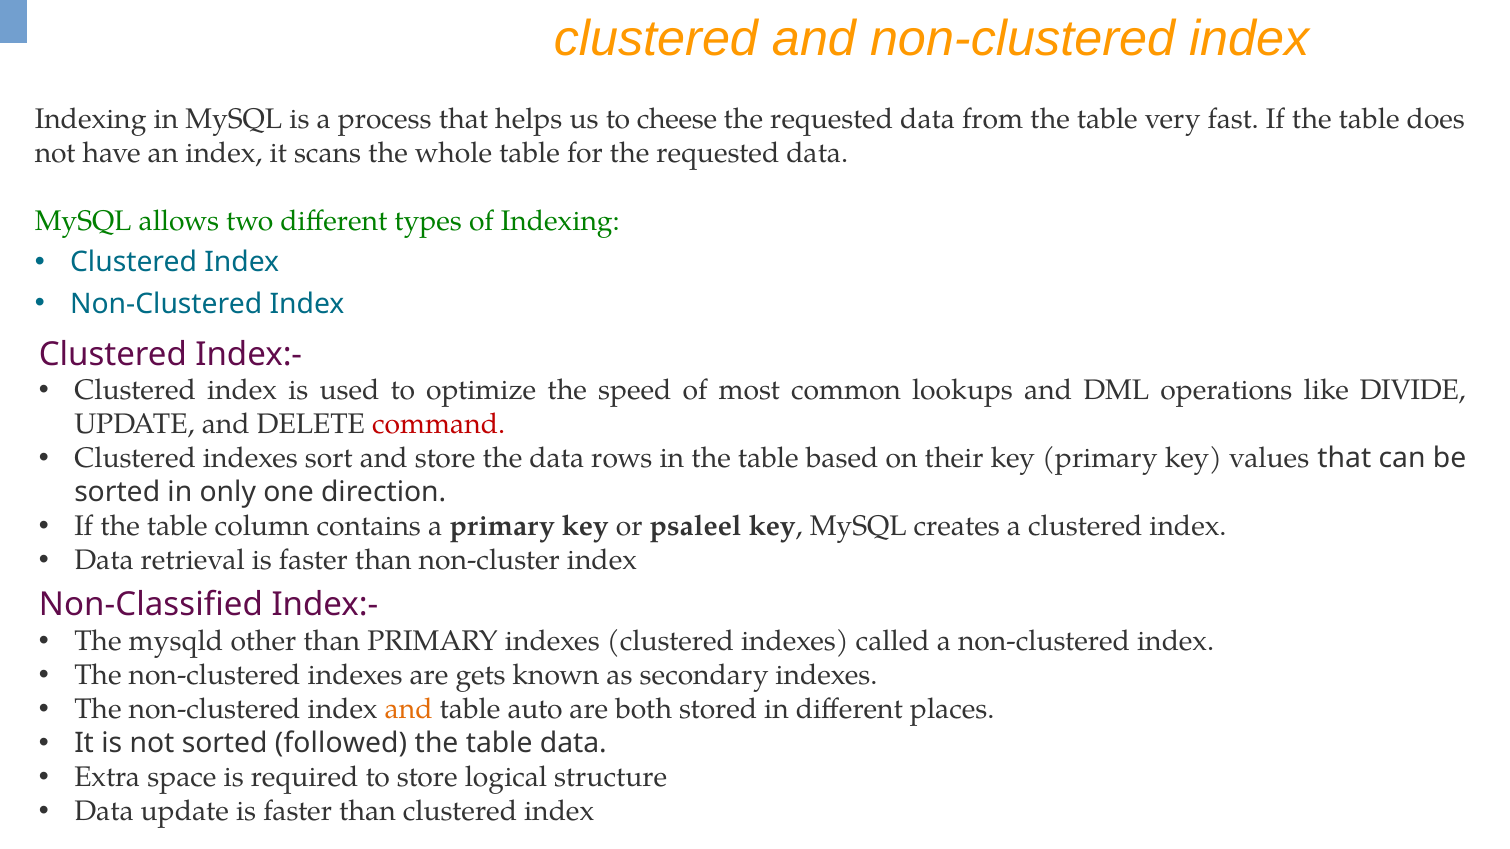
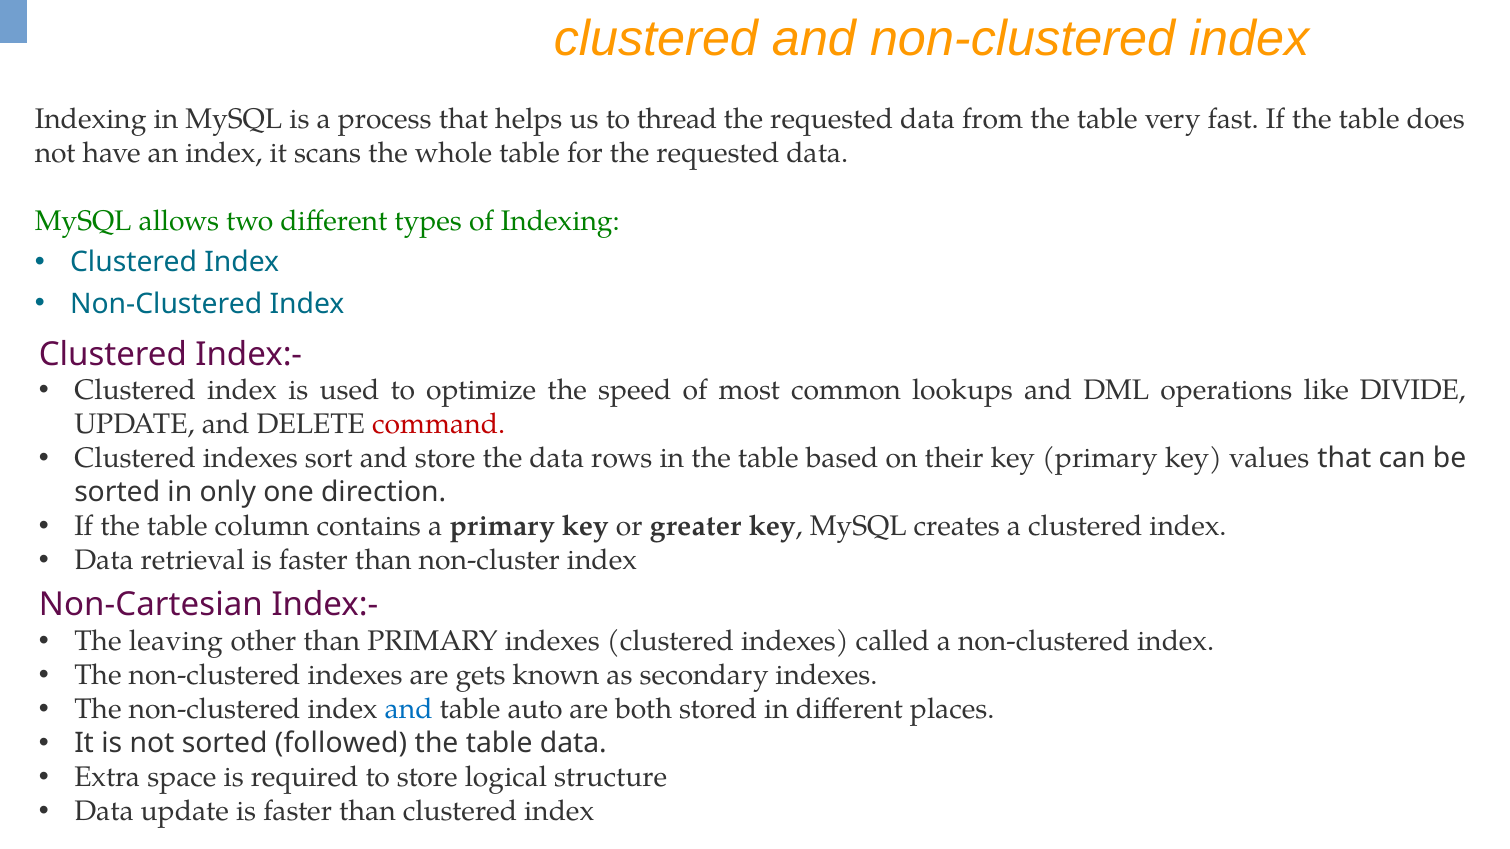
cheese: cheese -> thread (677, 119)
psaleel: psaleel -> greater (696, 527)
Non-Classified: Non-Classified -> Non-Cartesian (151, 605)
mysqld: mysqld -> leaving (176, 642)
and colour: orange -> blue (409, 710)
